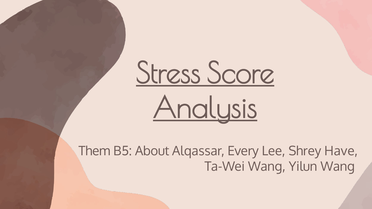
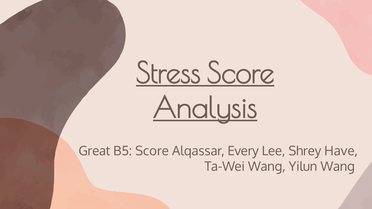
Them: Them -> Great (95, 151)
B5 About: About -> Score (152, 151)
